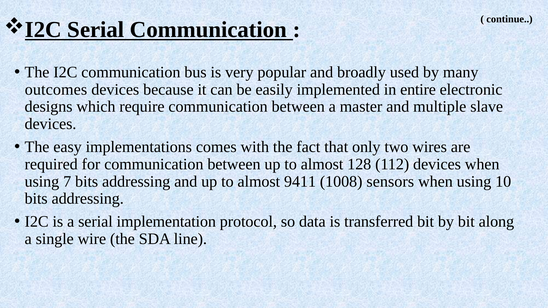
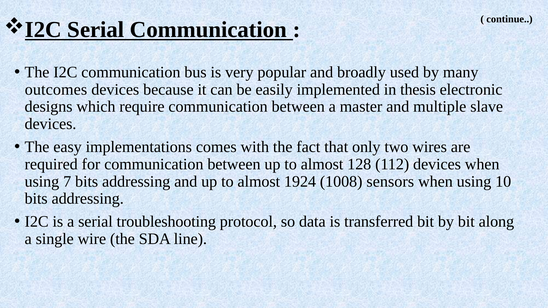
entire: entire -> thesis (418, 90)
9411: 9411 -> 1924 (300, 182)
implementation: implementation -> troubleshooting (166, 222)
